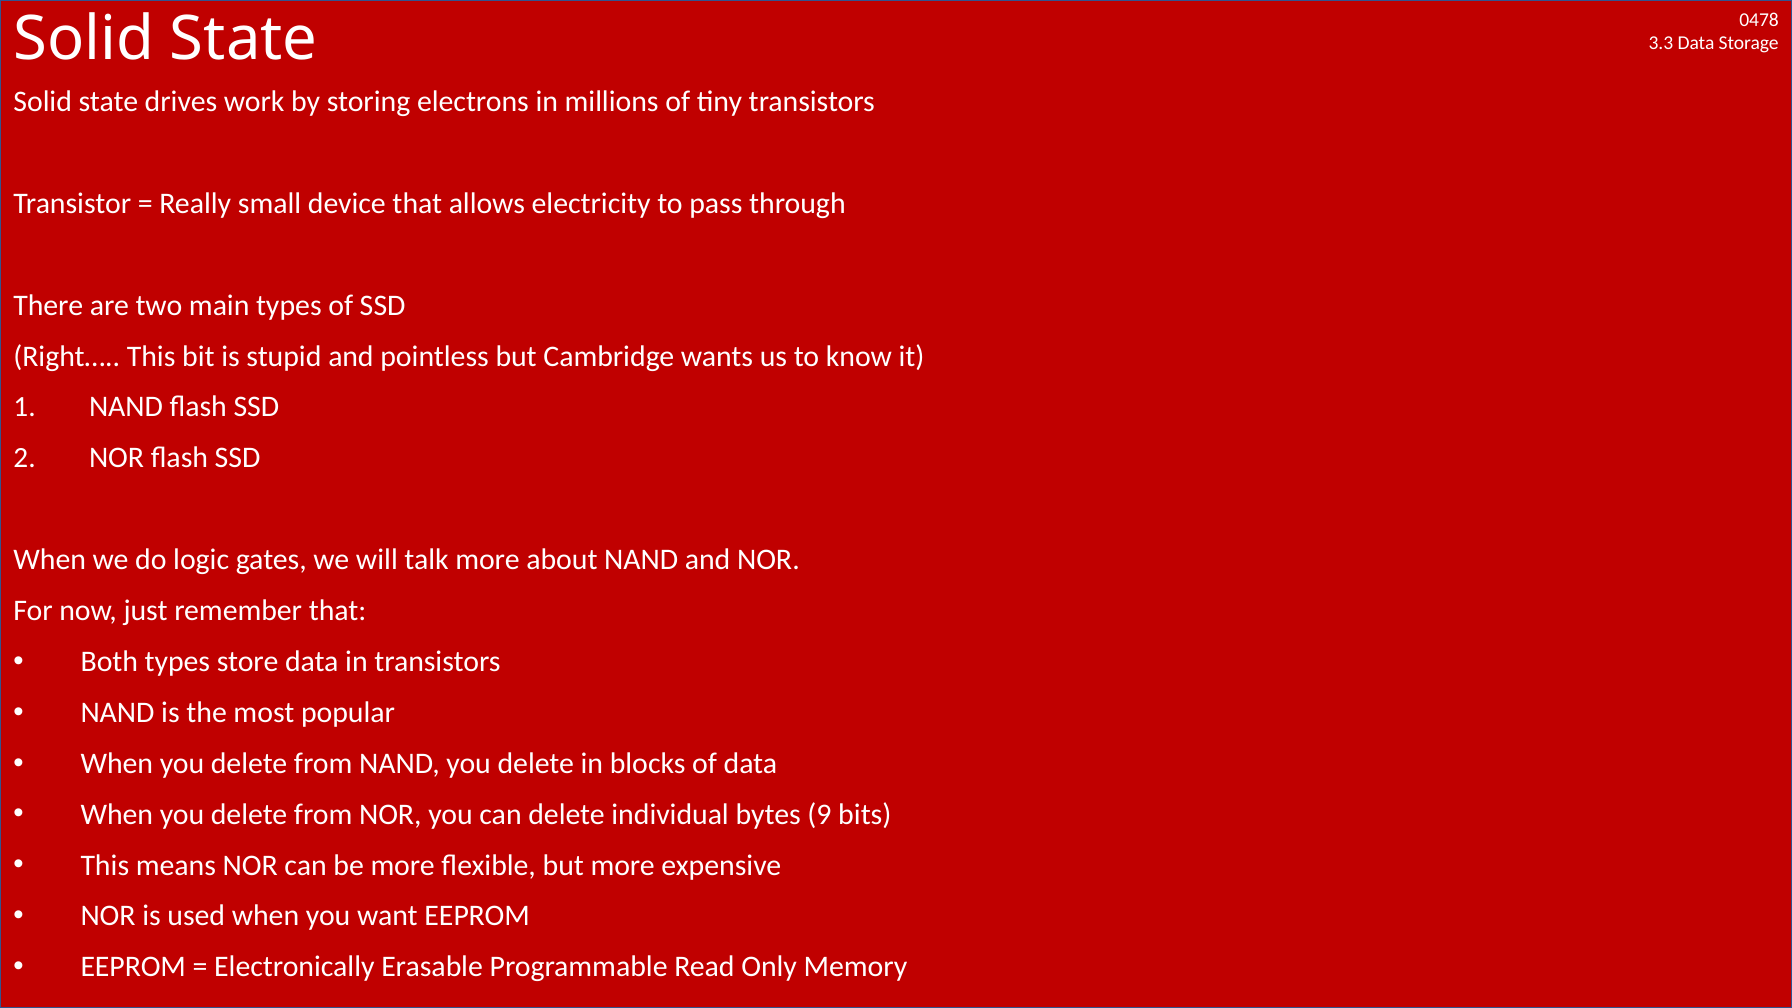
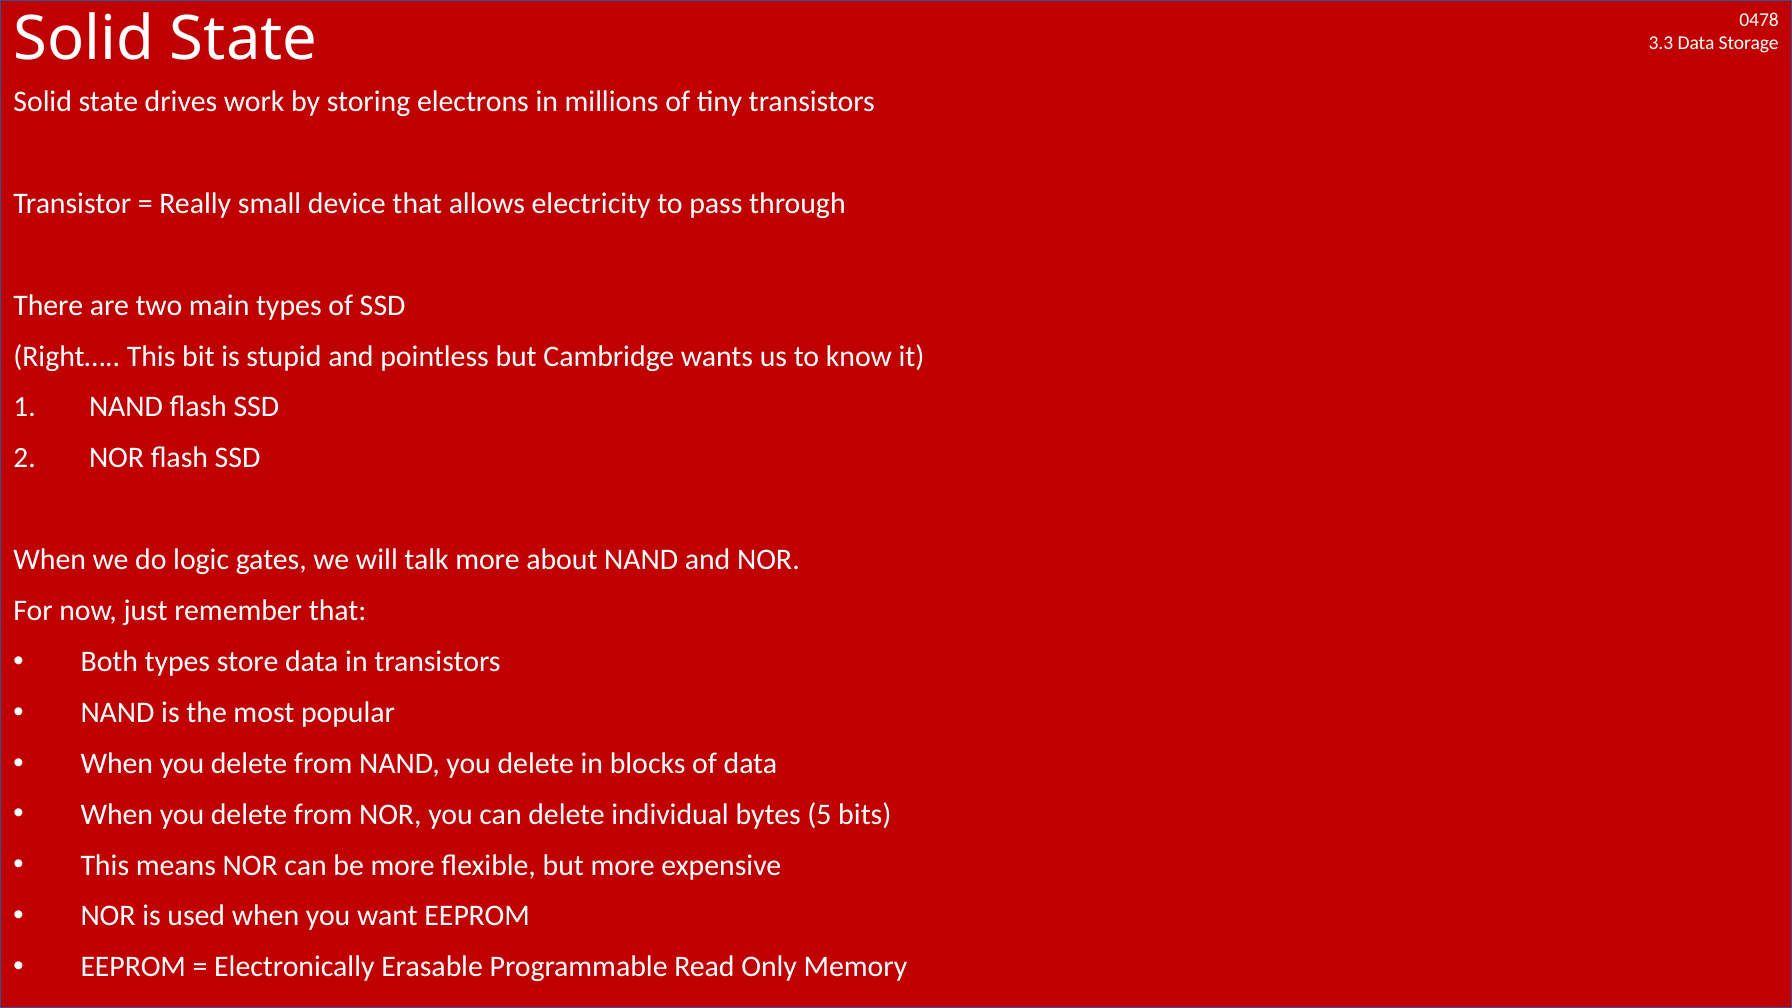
9: 9 -> 5 (819, 814)
